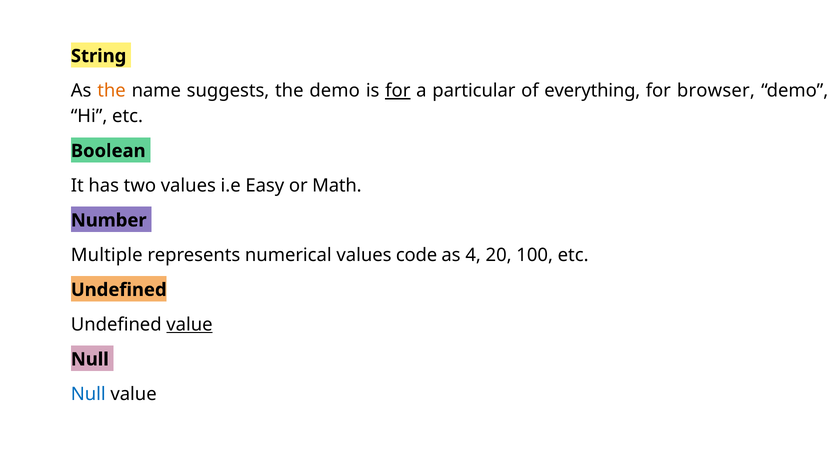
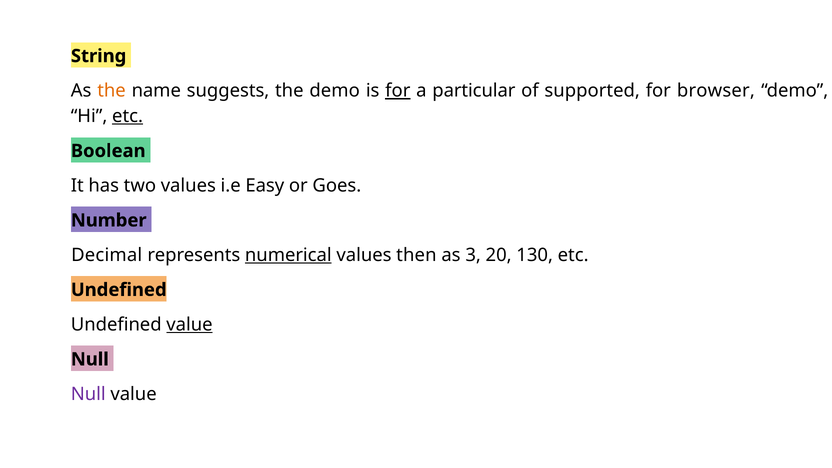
everything: everything -> supported (592, 91)
etc underline: none -> present (128, 116)
Math: Math -> Goes (337, 186)
Multiple: Multiple -> Decimal (107, 255)
numerical underline: none -> present (288, 255)
code: code -> then (416, 255)
4: 4 -> 3 (473, 255)
100: 100 -> 130 (535, 255)
Null colour: blue -> purple (88, 394)
